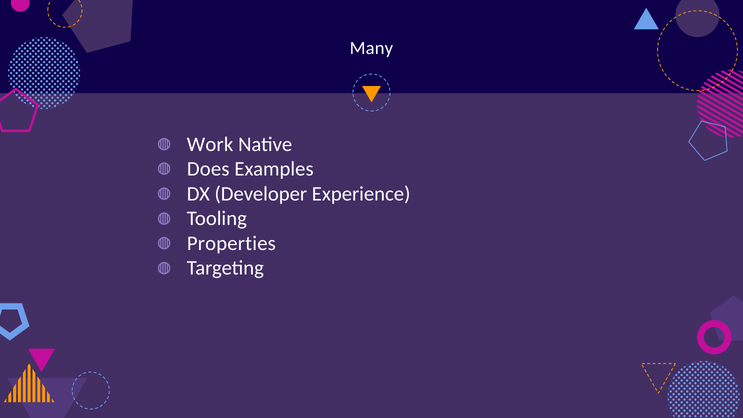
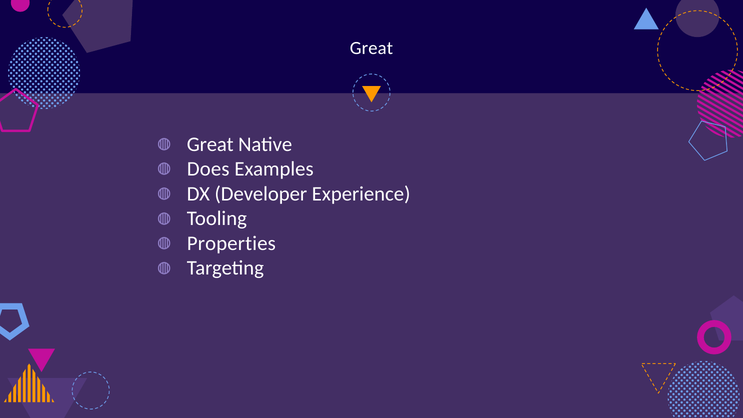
Many: Many -> Great (371, 48)
Work: Work -> Great (210, 144)
